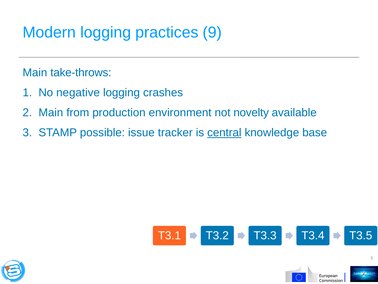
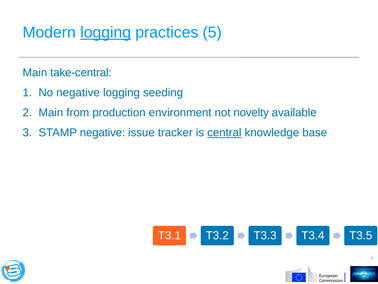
logging underline: none -> present (106, 32)
practices 9: 9 -> 5 (212, 32)
take-throws: take-throws -> take-central (81, 72)
crashes: crashes -> seeding (163, 92)
STAMP possible: possible -> negative (102, 132)
